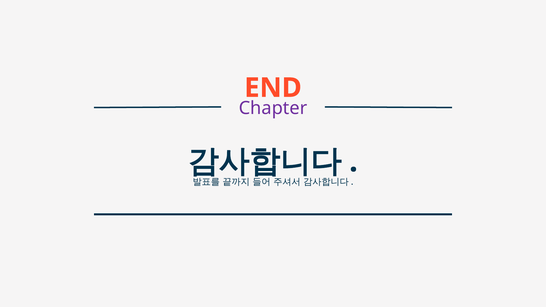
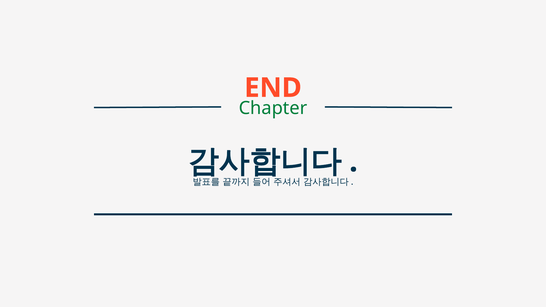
Chapter colour: purple -> green (273, 108)
